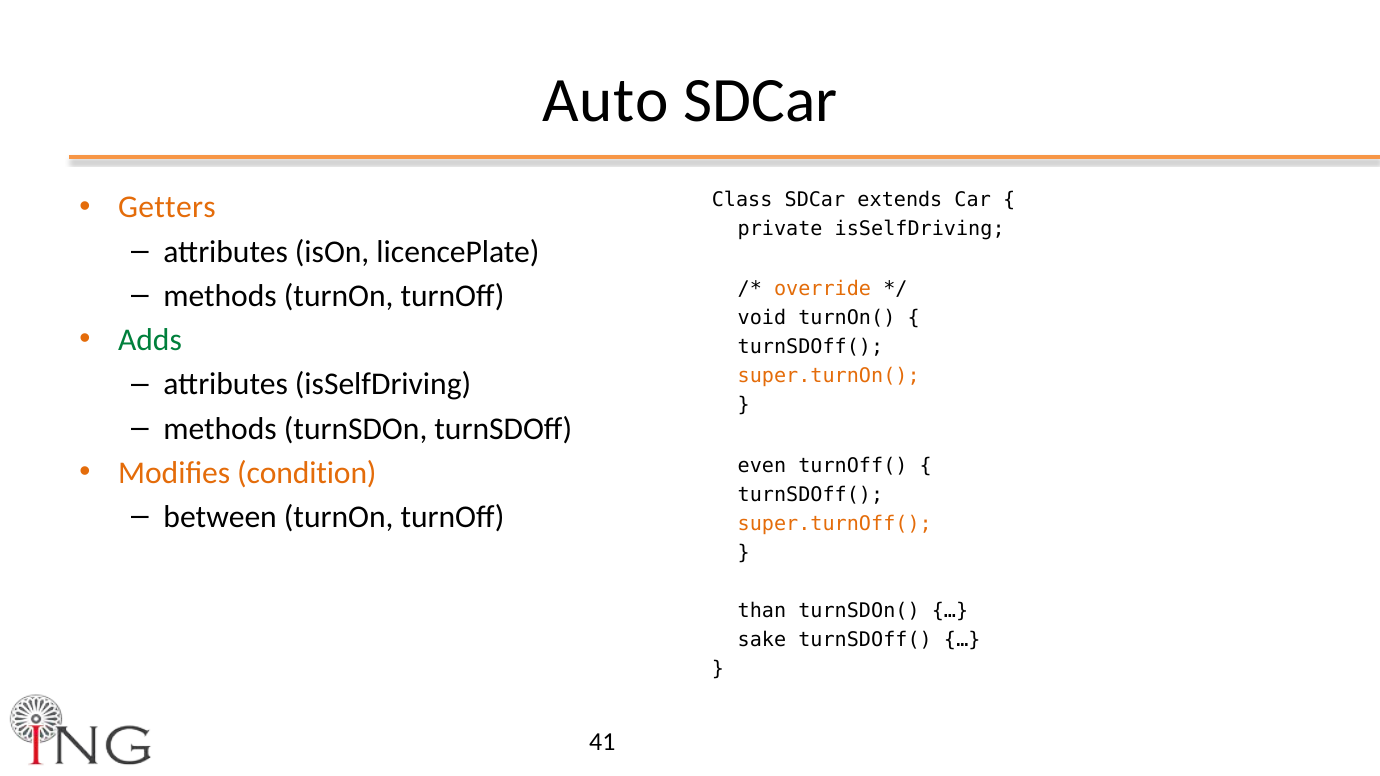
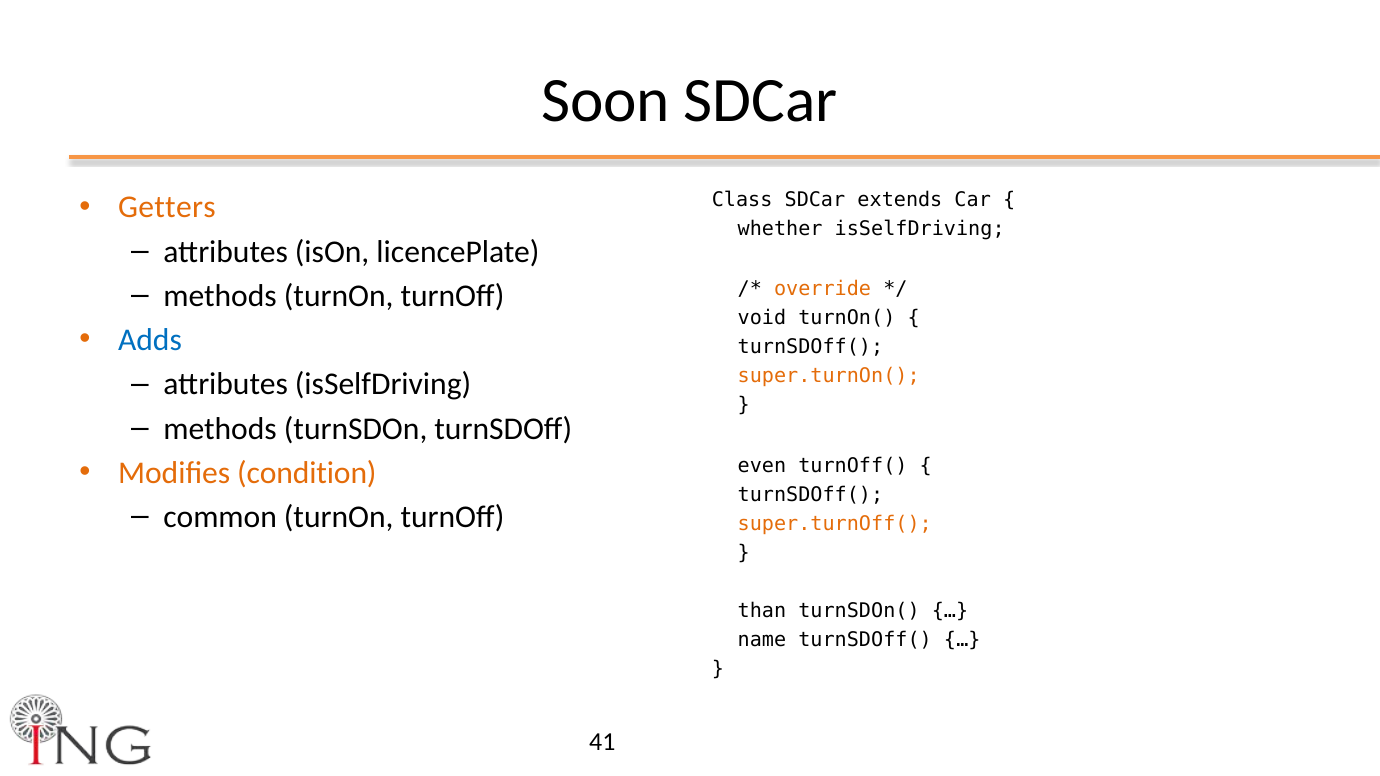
Auto: Auto -> Soon (606, 100)
private: private -> whether (780, 229)
Adds colour: green -> blue (150, 340)
between: between -> common (220, 517)
sake: sake -> name (762, 640)
